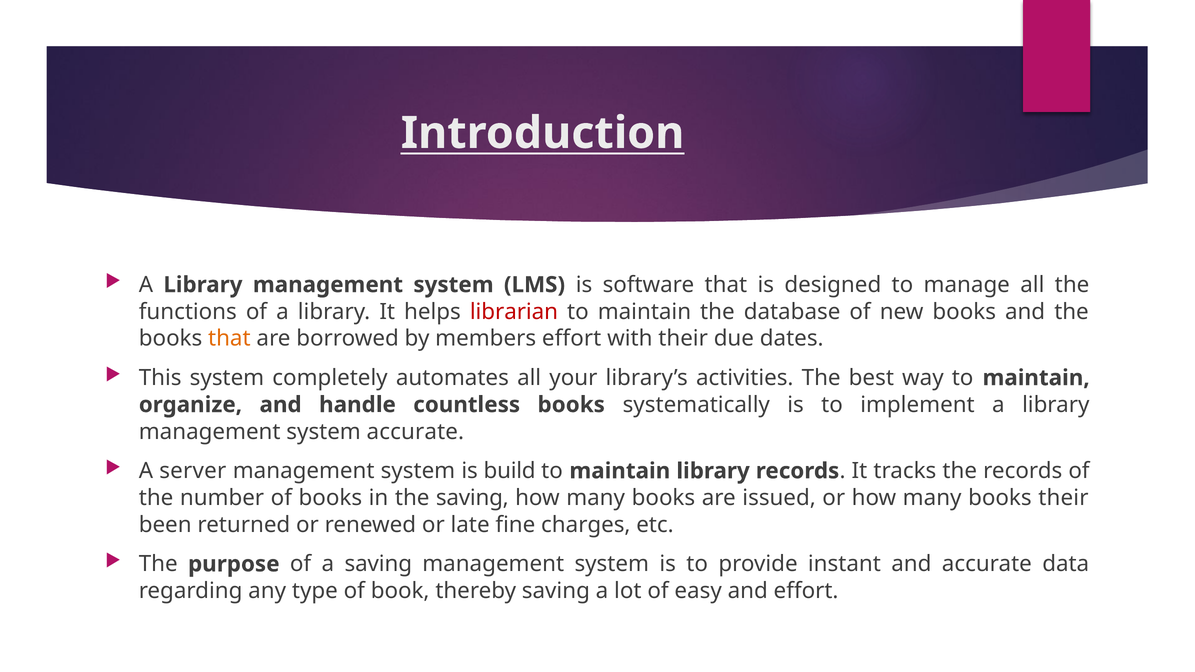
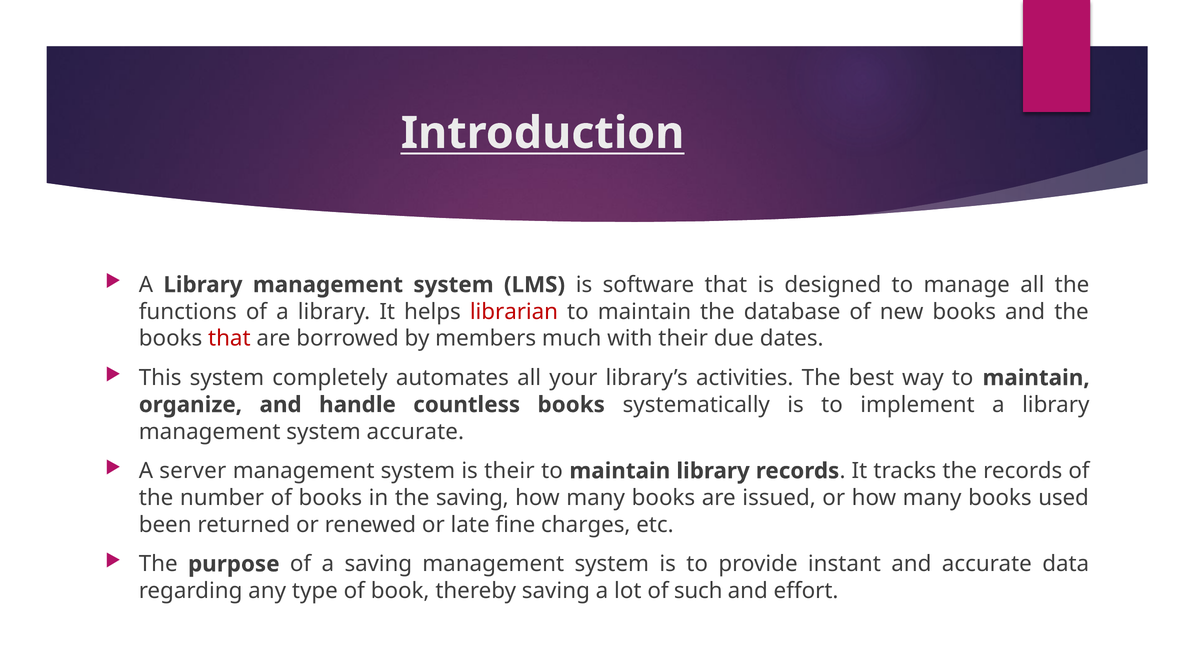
that colour: orange -> red (229, 339)
members effort: effort -> much (572, 339)
is build: build -> their (509, 471)
books their: their -> used (1064, 498)
easy: easy -> such (698, 591)
